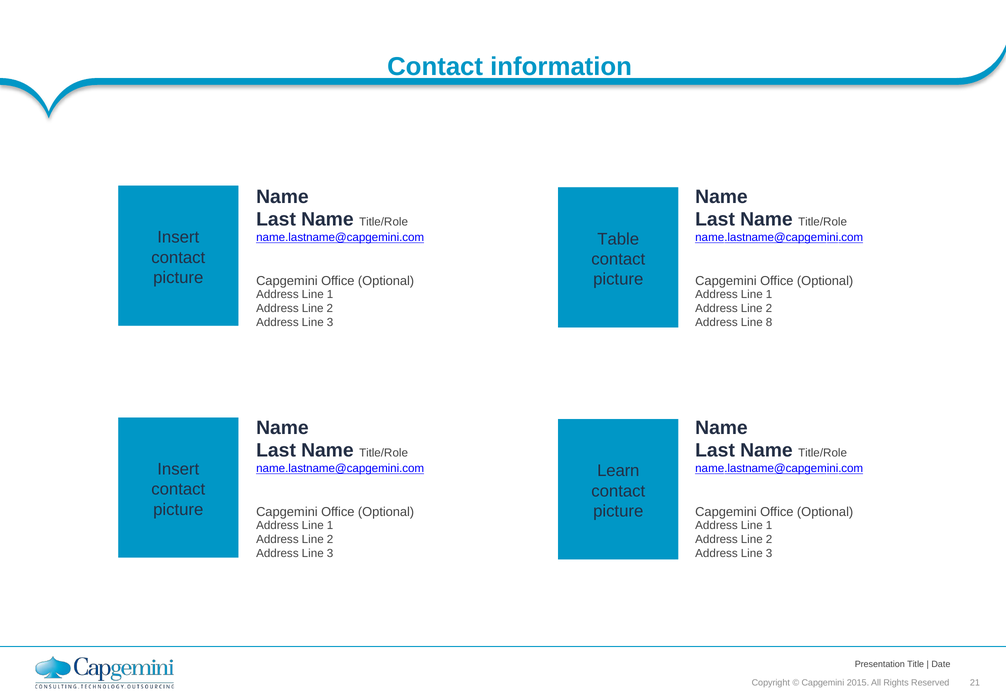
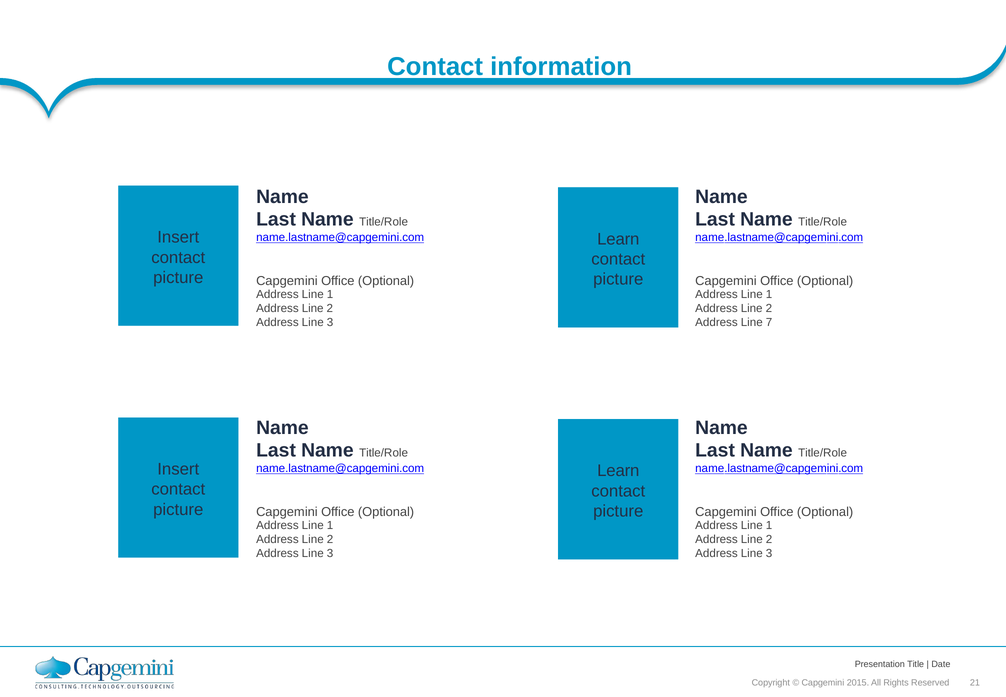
Table: Table -> Learn (618, 239)
8: 8 -> 7 (769, 322)
